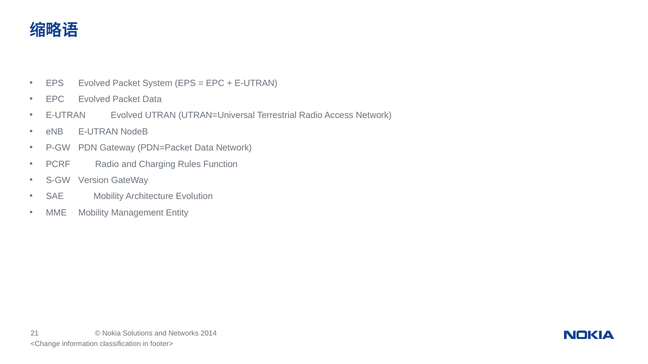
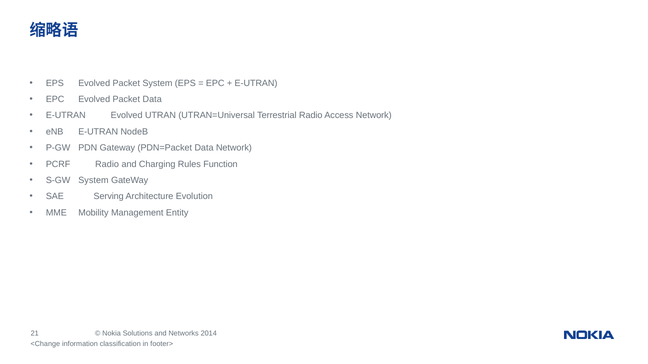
S-GW Version: Version -> System (93, 181)
SAE Mobility: Mobility -> Serving (109, 197)
